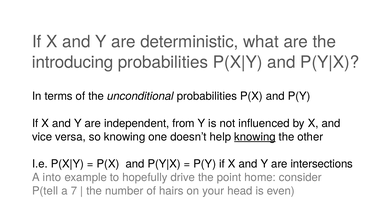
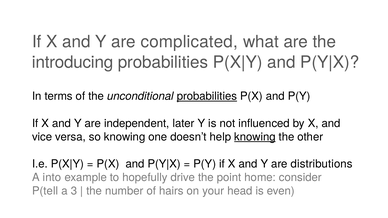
deterministic: deterministic -> complicated (189, 42)
probabilities underline: none -> present (207, 96)
from: from -> later (183, 123)
intersections: intersections -> distributions (322, 164)
7: 7 -> 3 (74, 191)
